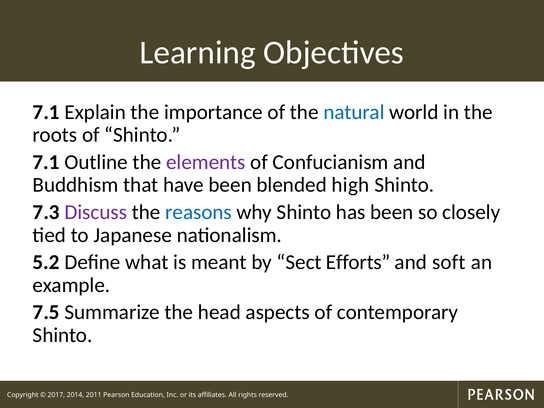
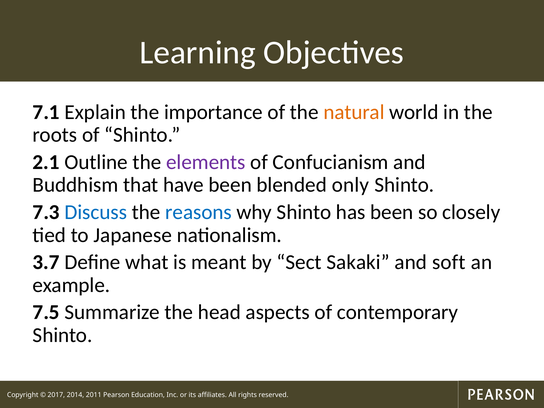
natural colour: blue -> orange (354, 112)
7.1: 7.1 -> 2.1 (46, 162)
high: high -> only (350, 185)
Discuss colour: purple -> blue (96, 212)
5.2: 5.2 -> 3.7 (46, 262)
Efforts: Efforts -> Sakaki (358, 262)
